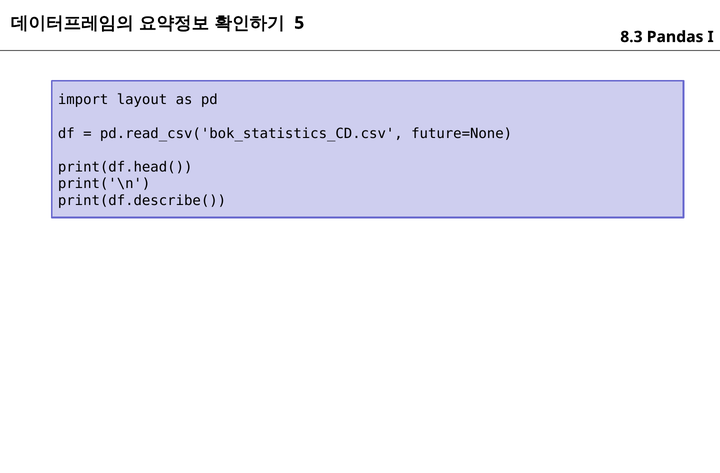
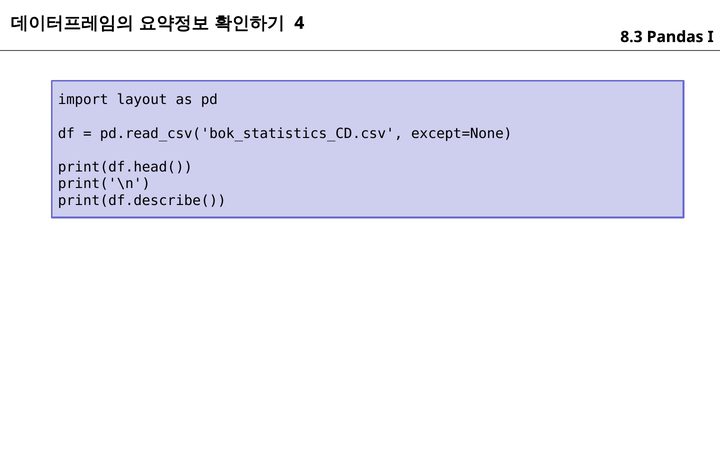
5: 5 -> 4 (299, 23)
future=None: future=None -> except=None (462, 133)
